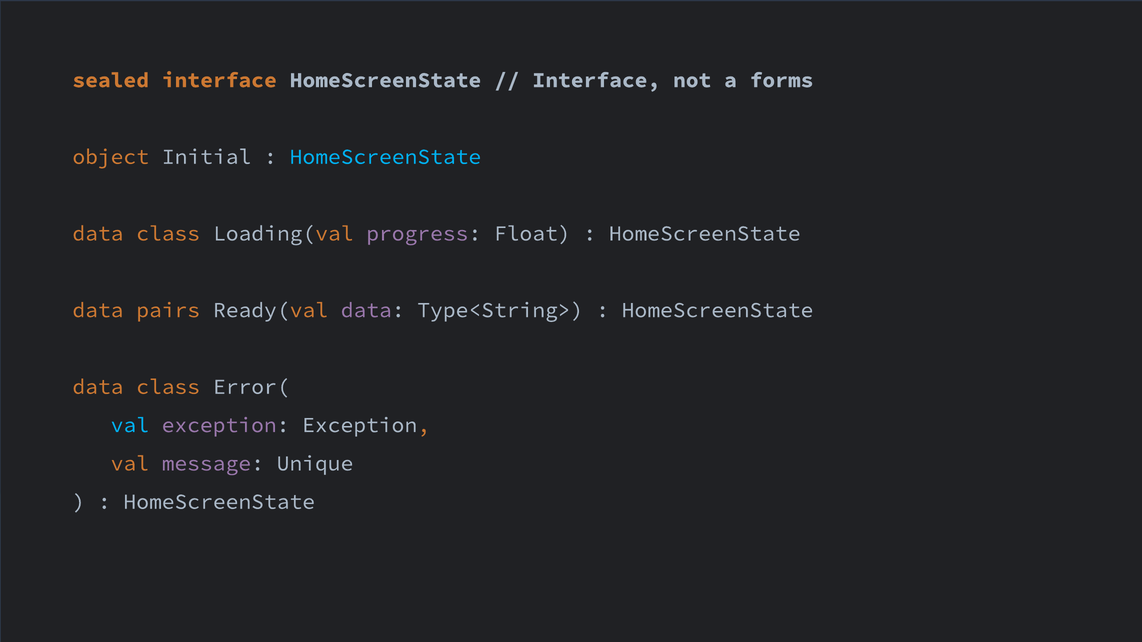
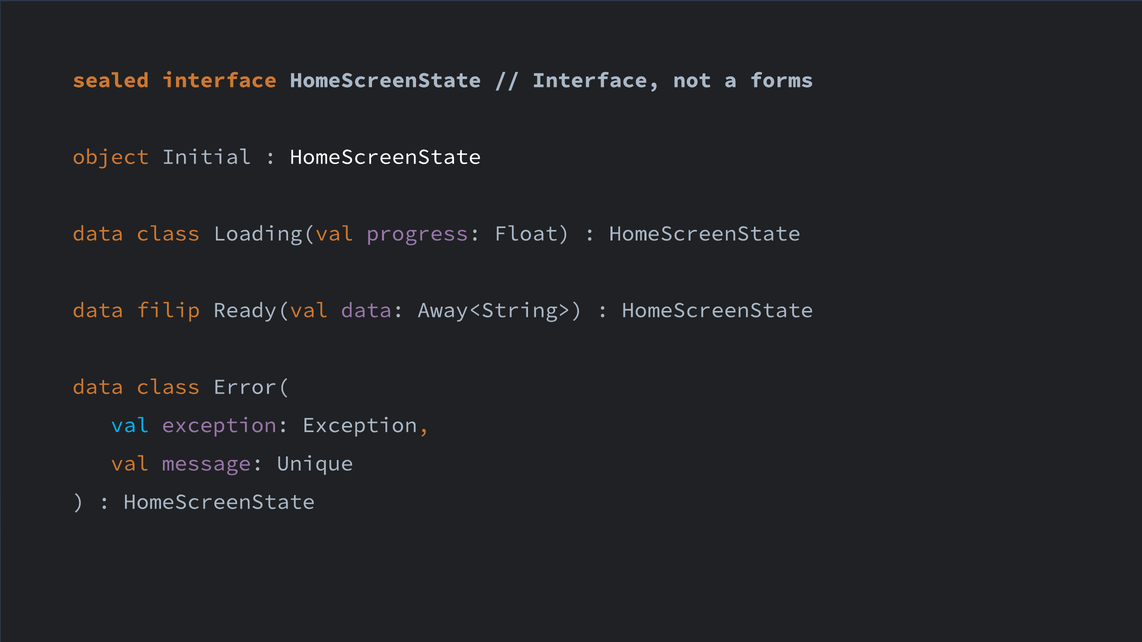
HomeScreenState colour: light blue -> white (385, 157)
pairs: pairs -> filip (168, 310)
Type<String>: Type<String> -> Away<String> (500, 310)
